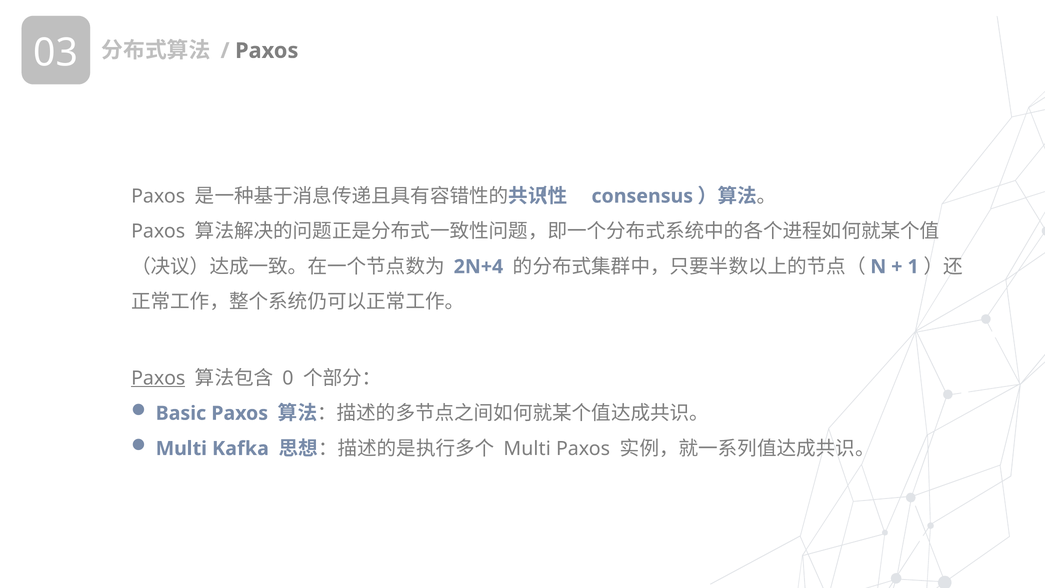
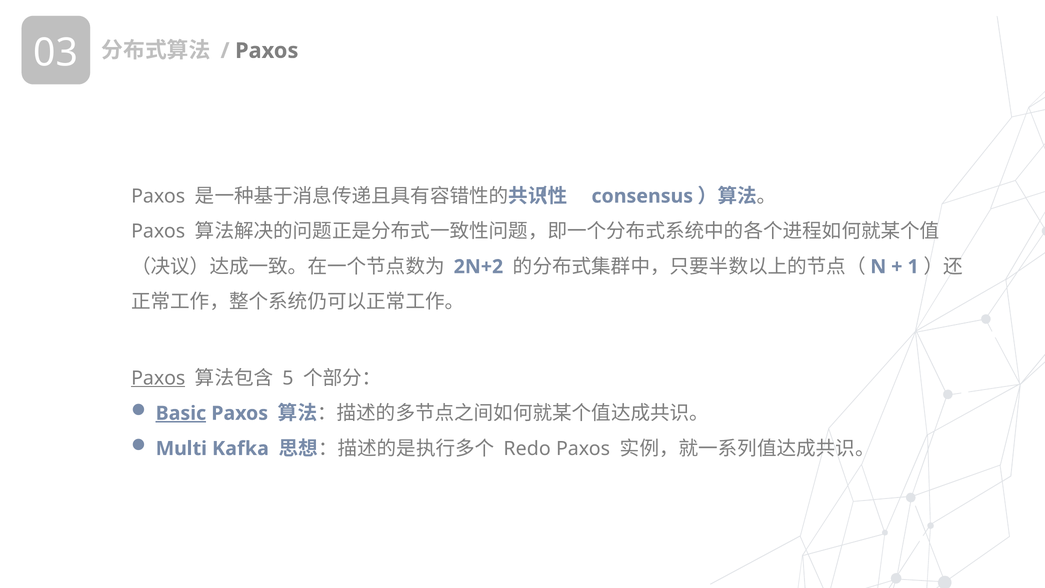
2N+4: 2N+4 -> 2N+2 (478, 267)
0: 0 -> 5 (288, 378)
Basic underline: none -> present (181, 413)
Multi: Multi -> Redo (527, 448)
